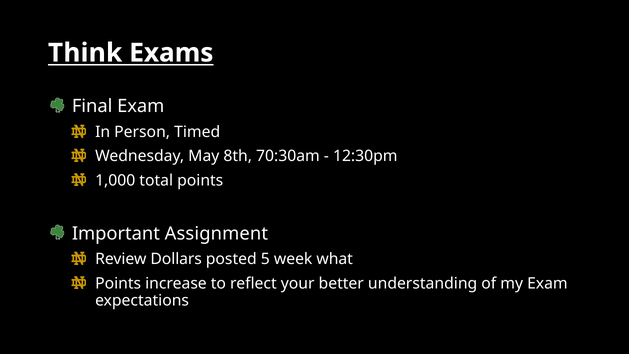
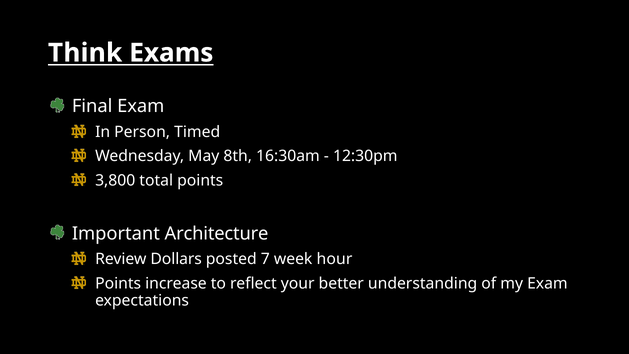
70:30am: 70:30am -> 16:30am (288, 156)
1,000: 1,000 -> 3,800 (115, 180)
Assignment: Assignment -> Architecture (217, 233)
5: 5 -> 7 (265, 259)
what: what -> hour (335, 259)
